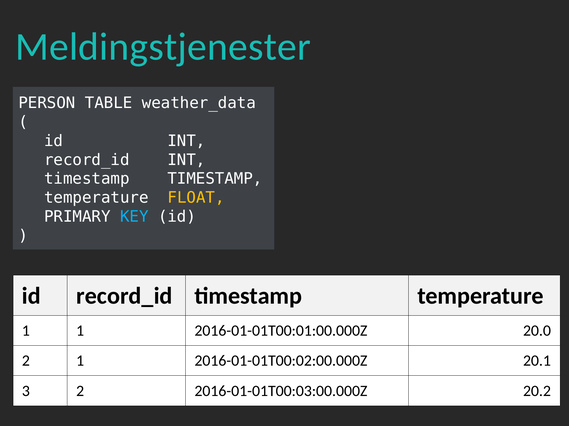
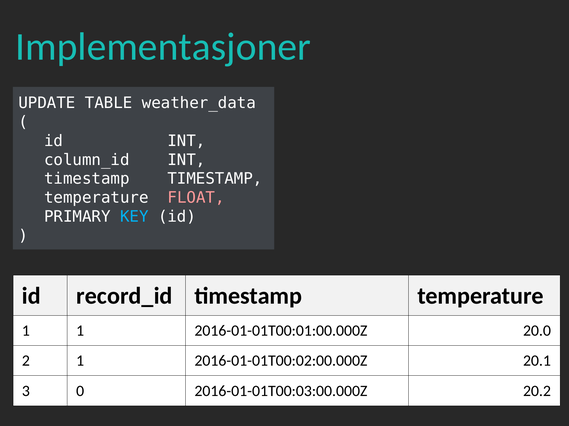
Meldingstjenester: Meldingstjenester -> Implementasjoner (163, 47)
PERSON: PERSON -> UPDATE (47, 103)
record_id: record_id -> column_id (87, 160)
FLOAT colour: yellow -> pink (196, 198)
3 2: 2 -> 0 (80, 392)
